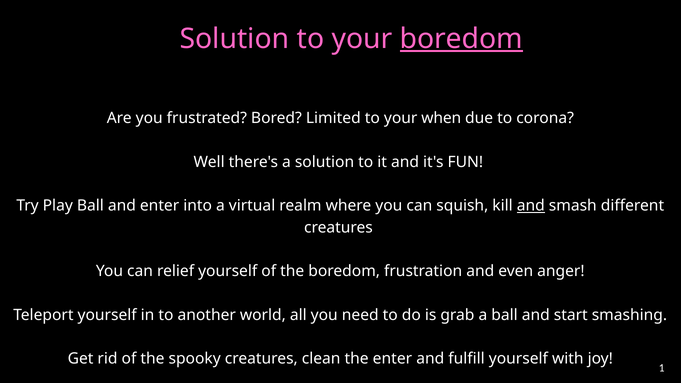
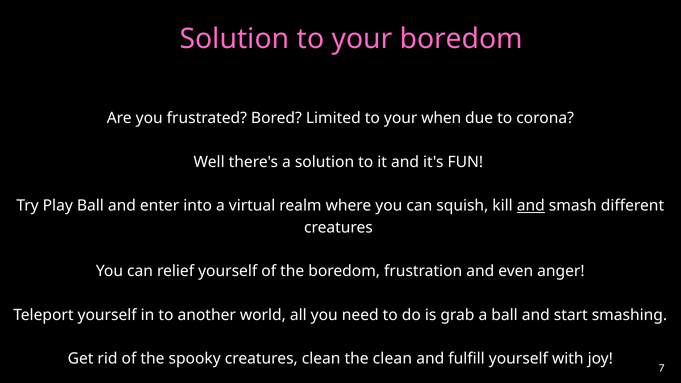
boredom underline: present -> none (461, 39)
the enter: enter -> clean (392, 359)
1: 1 -> 7 (662, 368)
